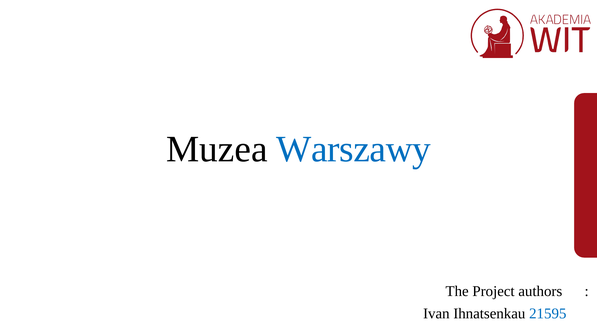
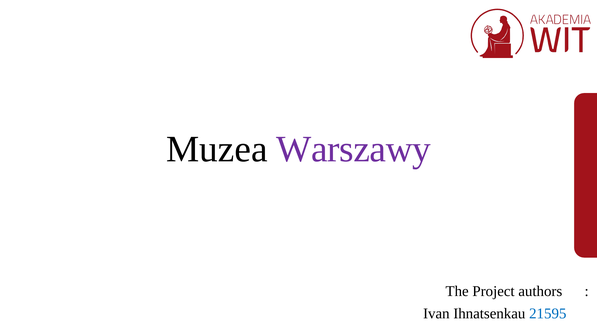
Warszawy colour: blue -> purple (354, 149)
